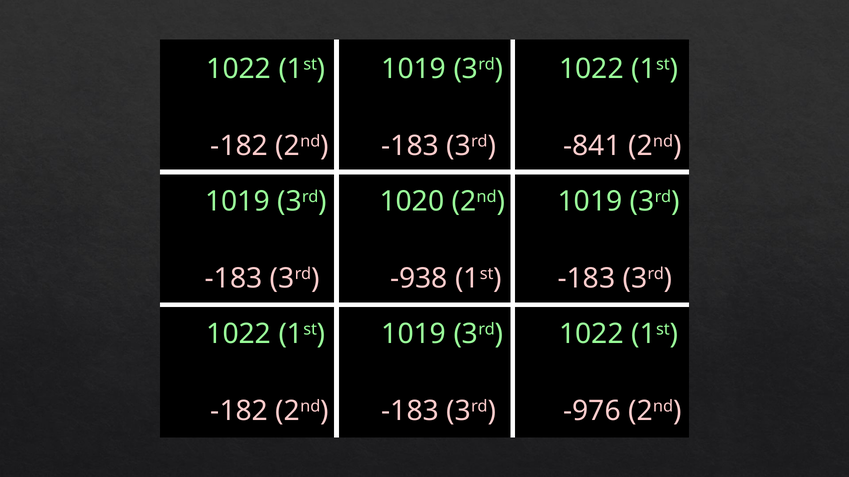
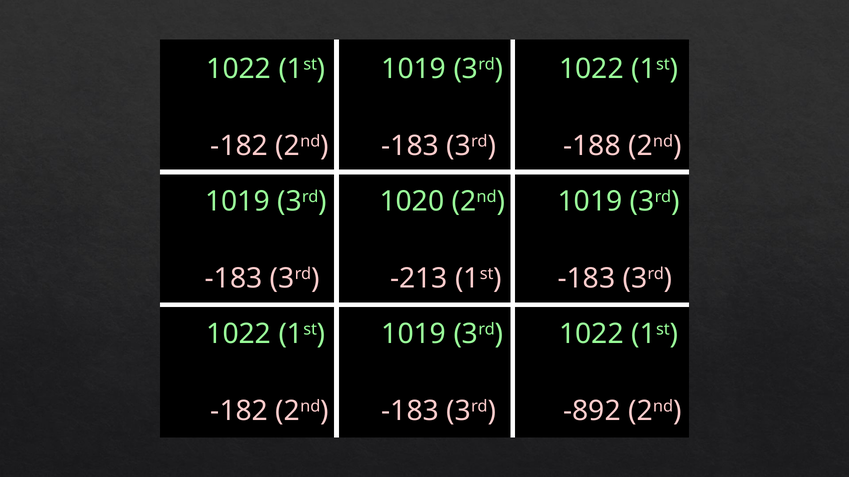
-841: -841 -> -188 (592, 146)
-938: -938 -> -213 (419, 279)
-976: -976 -> -892 (592, 412)
